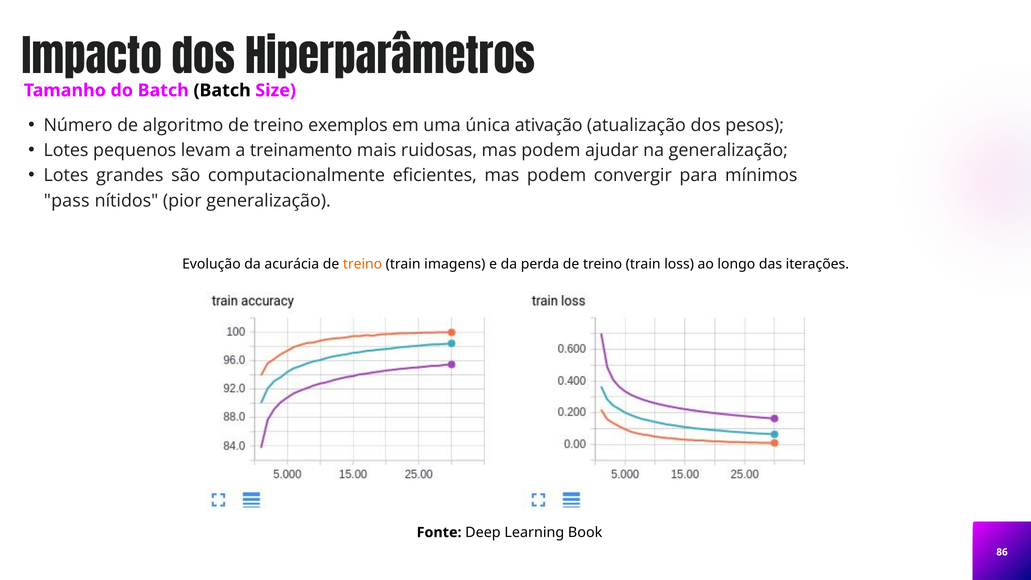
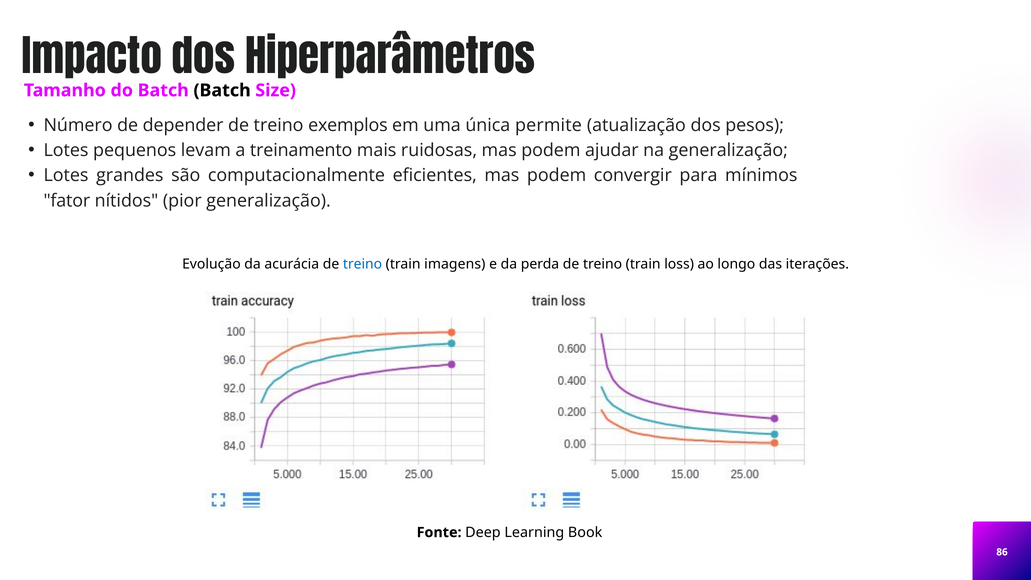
algoritmo: algoritmo -> depender (183, 125)
ativação: ativação -> permite (548, 125)
pass: pass -> fator (67, 201)
treino colour: orange -> blue (363, 264)
